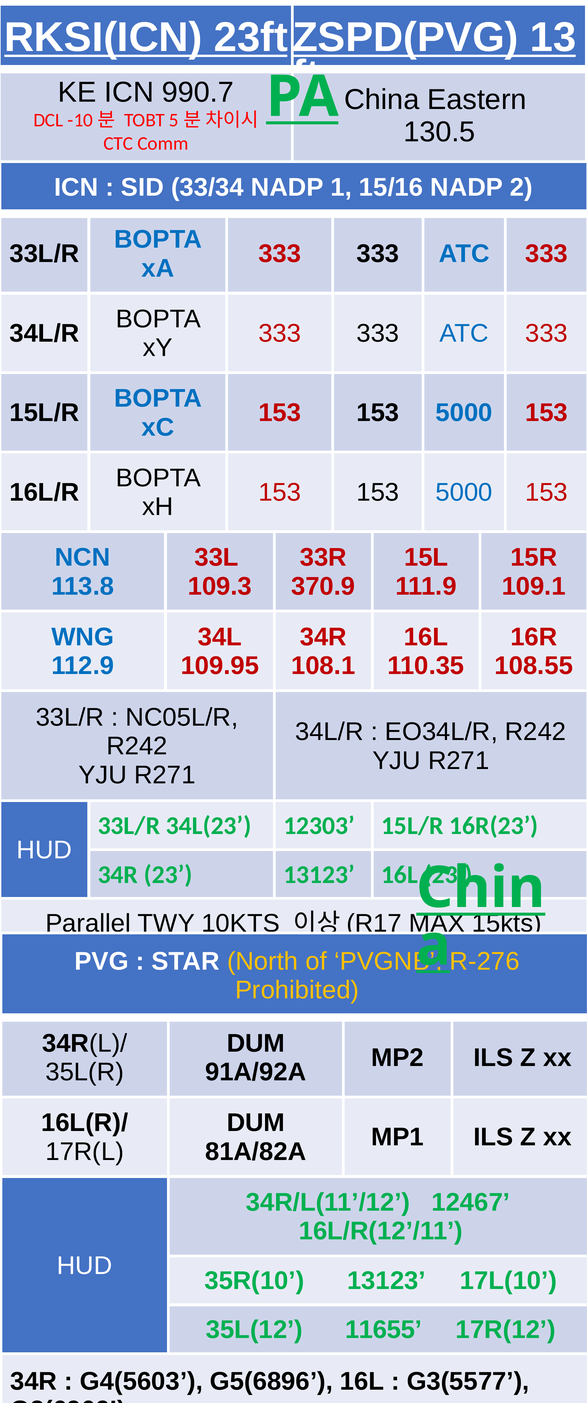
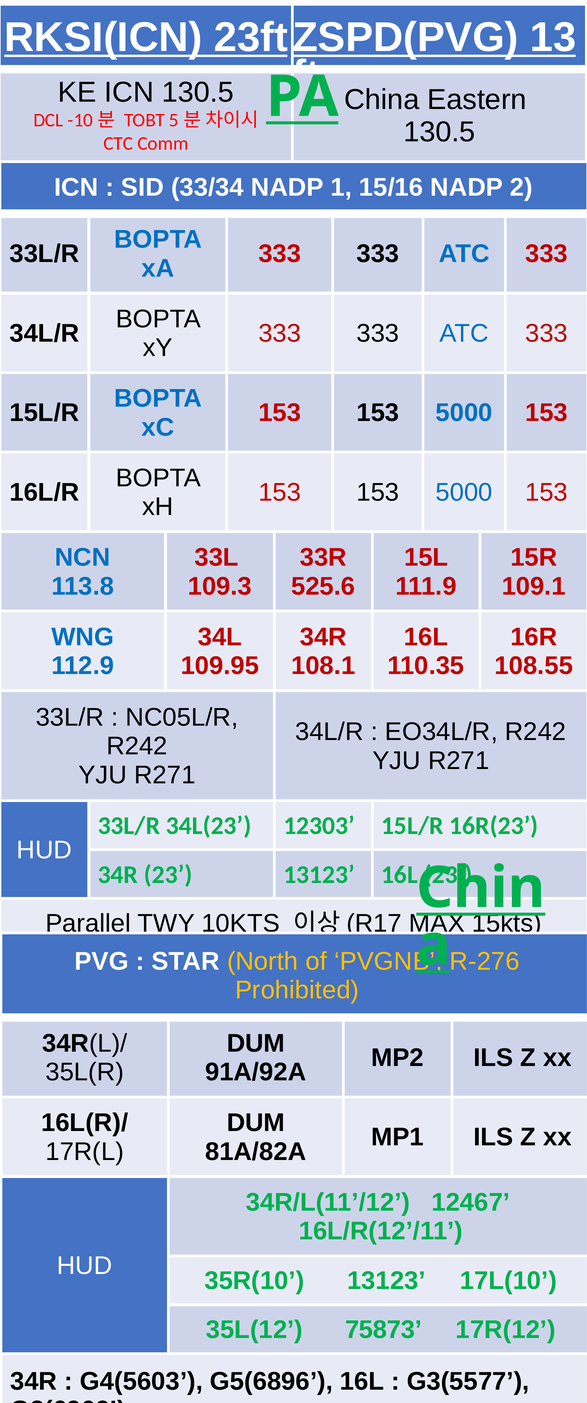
ICN 990.7: 990.7 -> 130.5 (198, 93)
370.9: 370.9 -> 525.6 (323, 587)
11655: 11655 -> 75873 (383, 1331)
